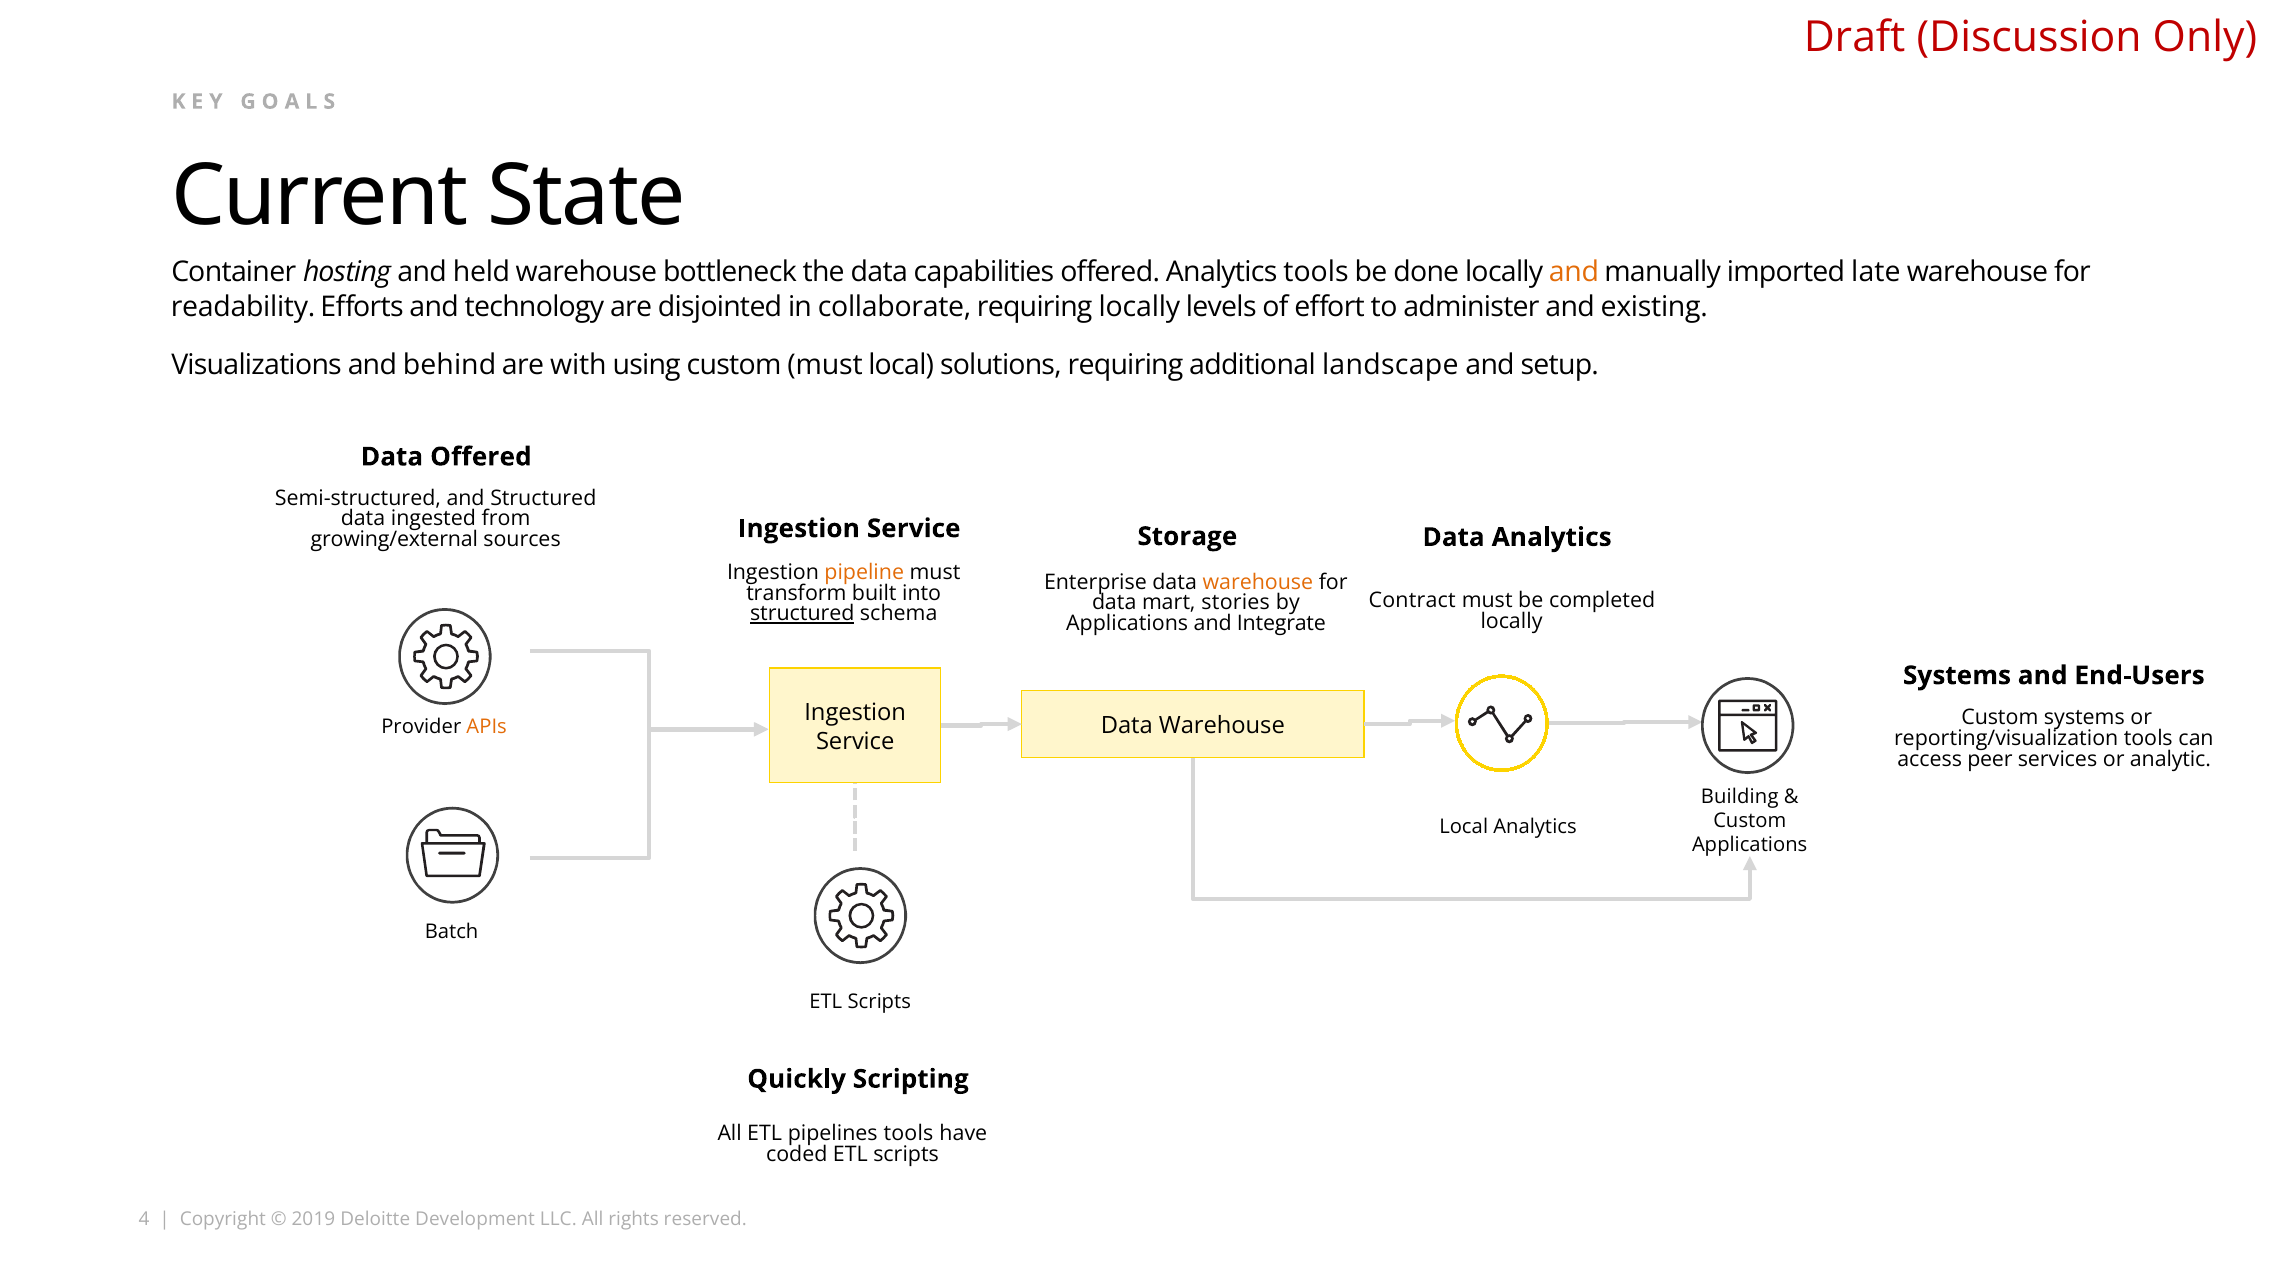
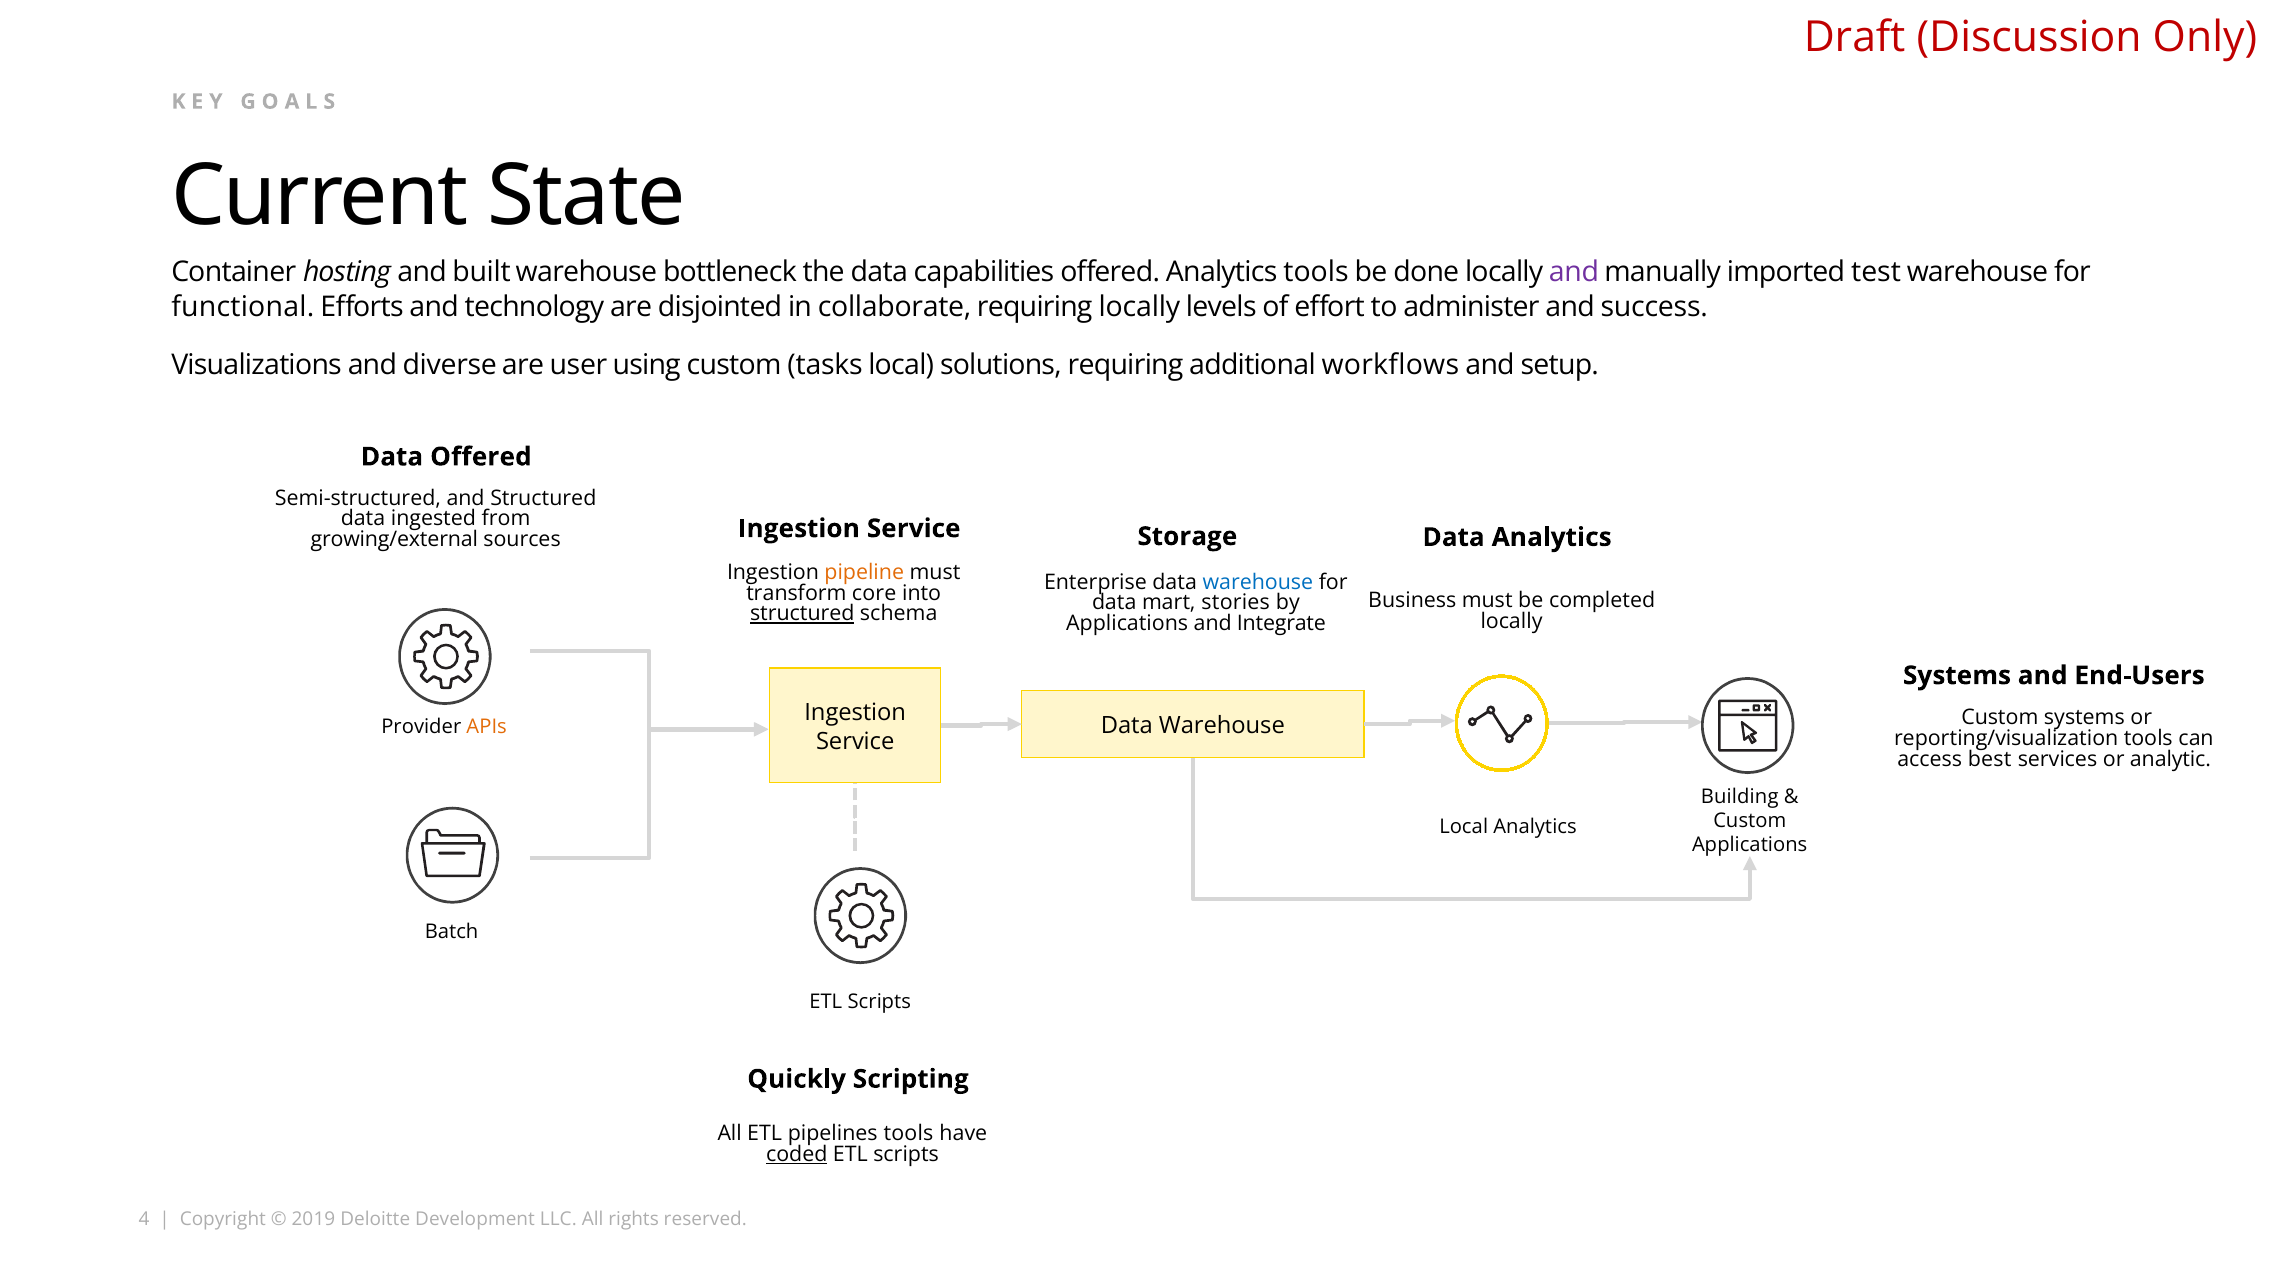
held: held -> built (482, 273)
and colour: orange -> purple (1574, 273)
late: late -> test (1876, 273)
readability: readability -> functional (243, 307)
existing: existing -> success (1654, 307)
behind: behind -> diverse (450, 365)
with: with -> user (578, 365)
custom must: must -> tasks (825, 365)
landscape: landscape -> workflows (1390, 365)
warehouse colour: orange -> blue (1258, 582)
built: built -> core (874, 593)
Contract: Contract -> Business (1412, 601)
peer: peer -> best (1990, 759)
coded underline: none -> present (797, 1154)
